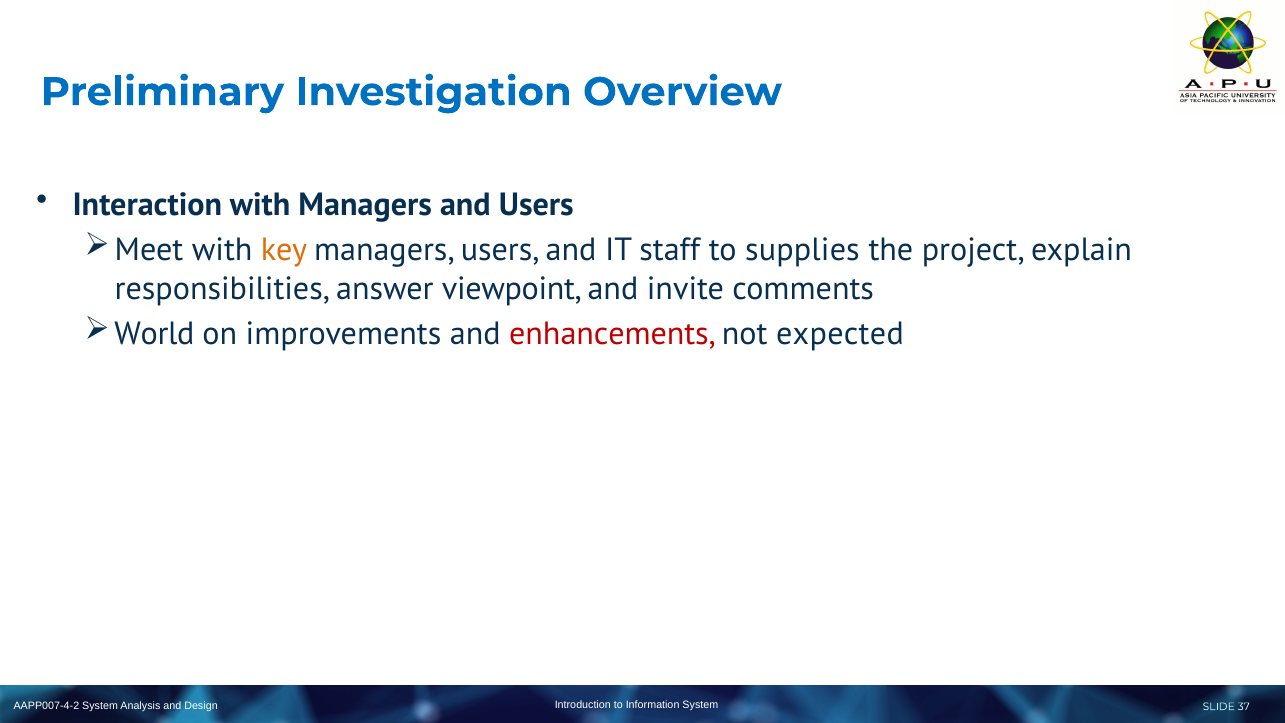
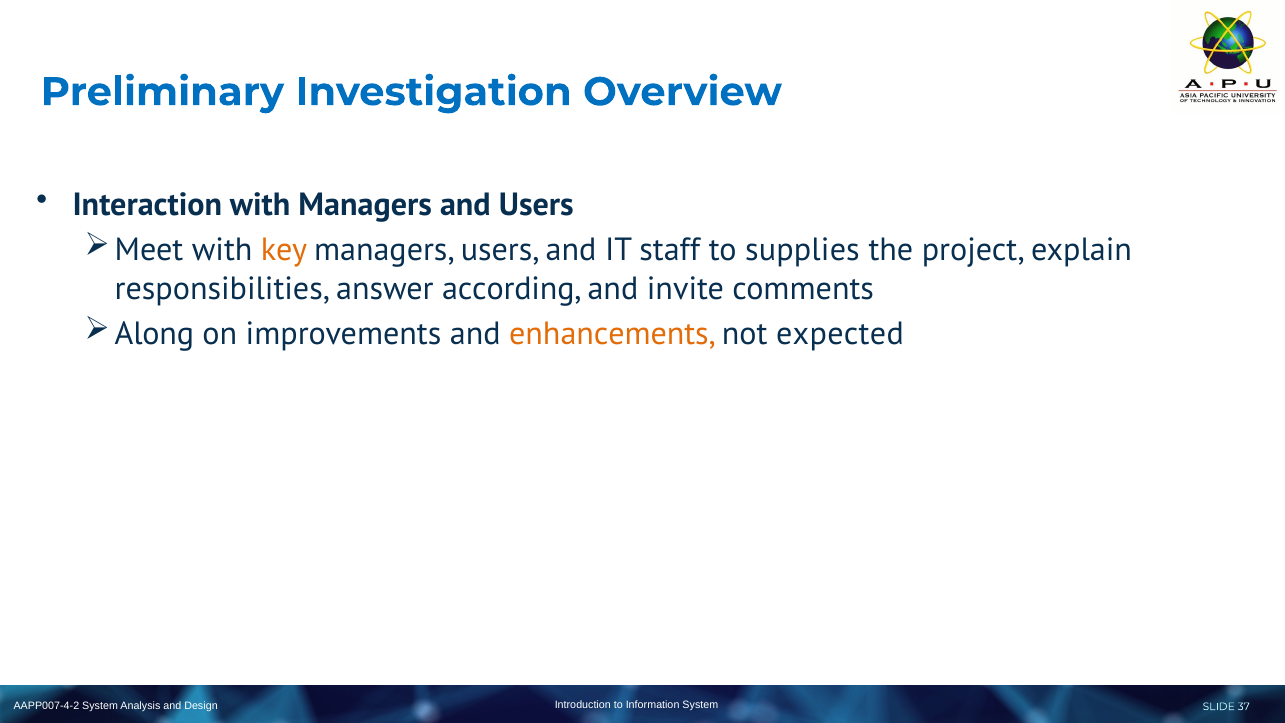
viewpoint: viewpoint -> according (512, 289)
World: World -> Along (154, 334)
enhancements colour: red -> orange (613, 334)
